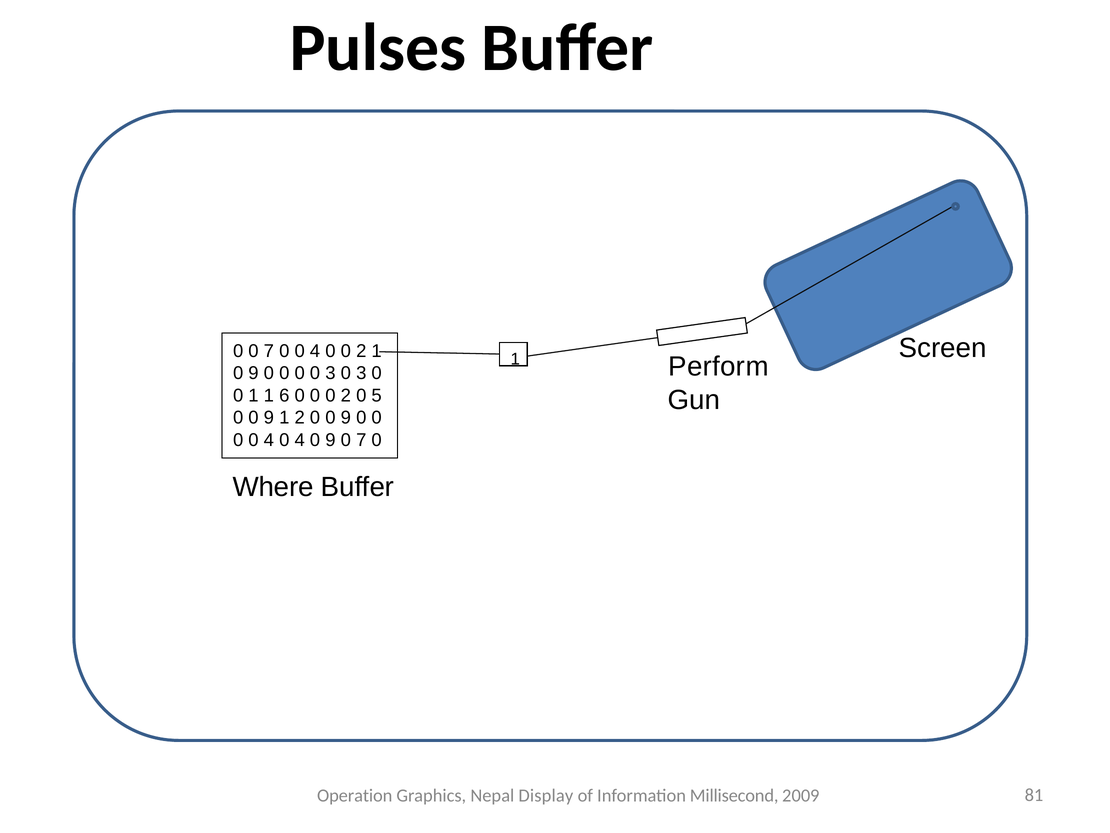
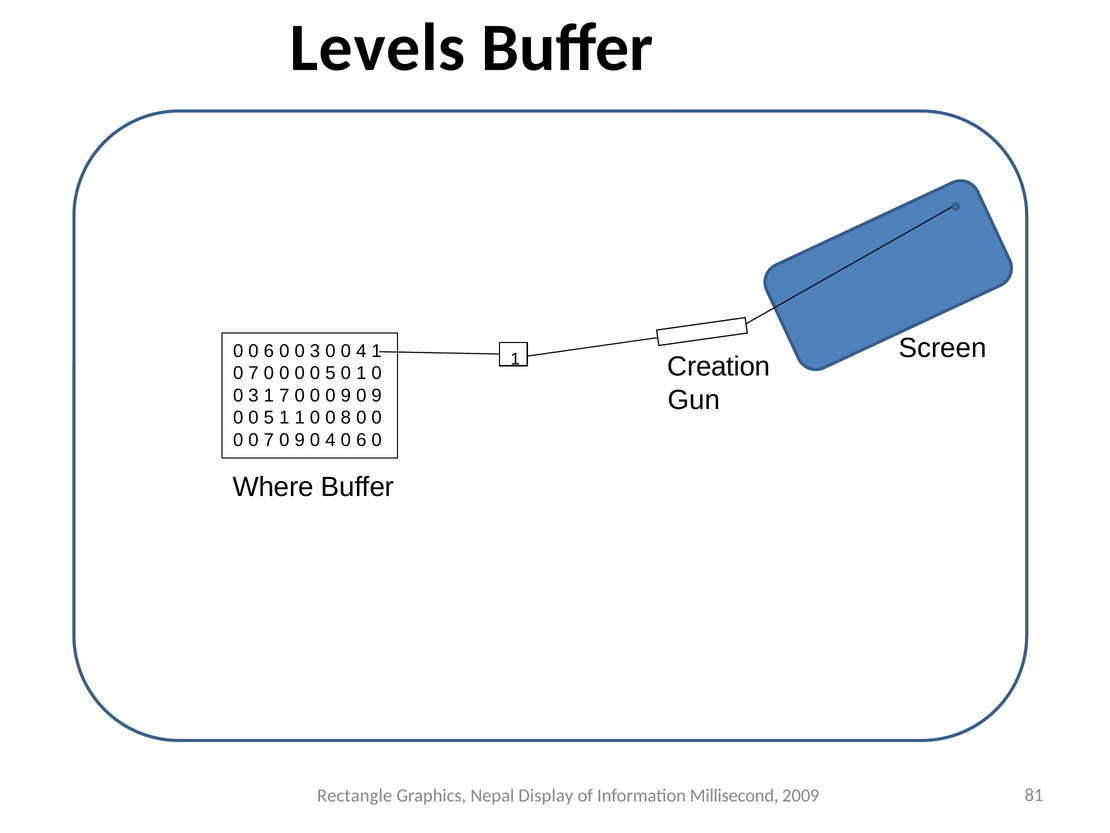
Pulses: Pulses -> Levels (377, 48)
0 0 7: 7 -> 6 (269, 351)
4: 4 -> 3 (315, 351)
2: 2 -> 4 (361, 351)
Perform: Perform -> Creation (719, 366)
9: 9 -> 7 (254, 373)
0 0 0 3: 3 -> 5 (330, 373)
3: 3 -> 1 (361, 373)
1: 1 -> 3 (254, 395)
1 6: 6 -> 7 (284, 395)
0 0 0 2: 2 -> 9 (346, 395)
5: 5 -> 9 (377, 395)
9: 9 -> 5 (269, 417)
1 2: 2 -> 1 (300, 417)
9: 9 -> 8 (346, 417)
4: 4 -> 7 (269, 440)
4: 4 -> 9 (300, 440)
9: 9 -> 4 (330, 440)
7: 7 -> 6 (361, 440)
Operation: Operation -> Rectangle (355, 795)
